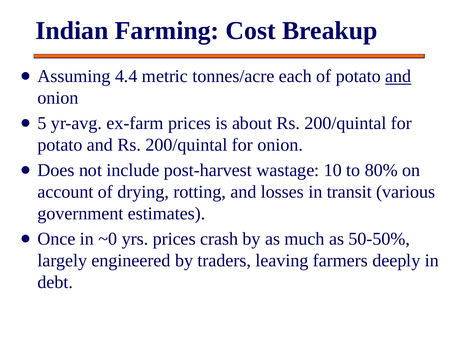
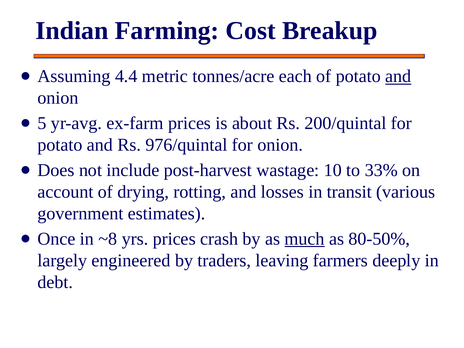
and Rs 200/quintal: 200/quintal -> 976/quintal (186, 145)
80%: 80% -> 33% (381, 170)
~0: ~0 -> ~8 (108, 239)
much underline: none -> present (305, 239)
50-50%: 50-50% -> 80-50% (379, 239)
